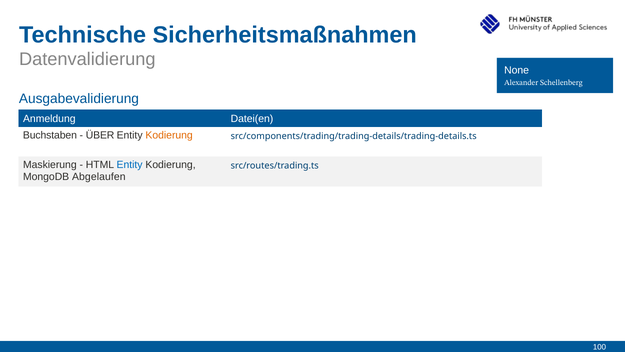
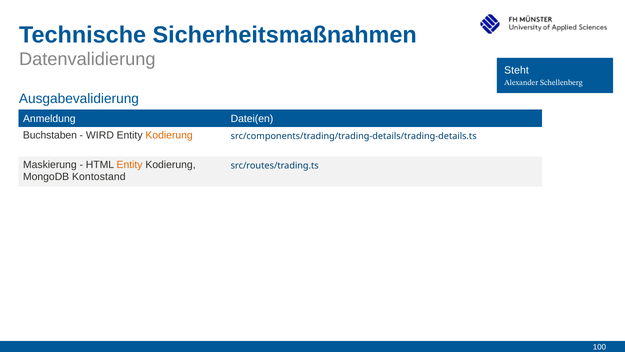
None: None -> Steht (516, 70)
ÜBER: ÜBER -> WIRD (100, 135)
Entity colour: blue -> orange (130, 165)
Abgelaufen: Abgelaufen -> Kontostand (99, 176)
